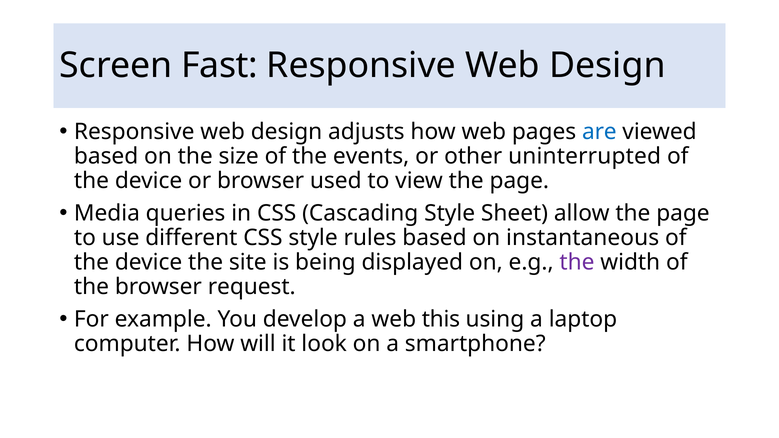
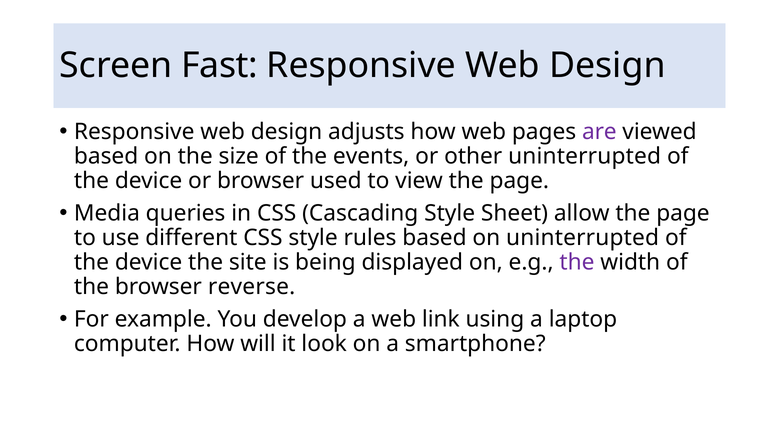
are colour: blue -> purple (599, 132)
on instantaneous: instantaneous -> uninterrupted (583, 238)
request: request -> reverse (252, 287)
this: this -> link (441, 319)
